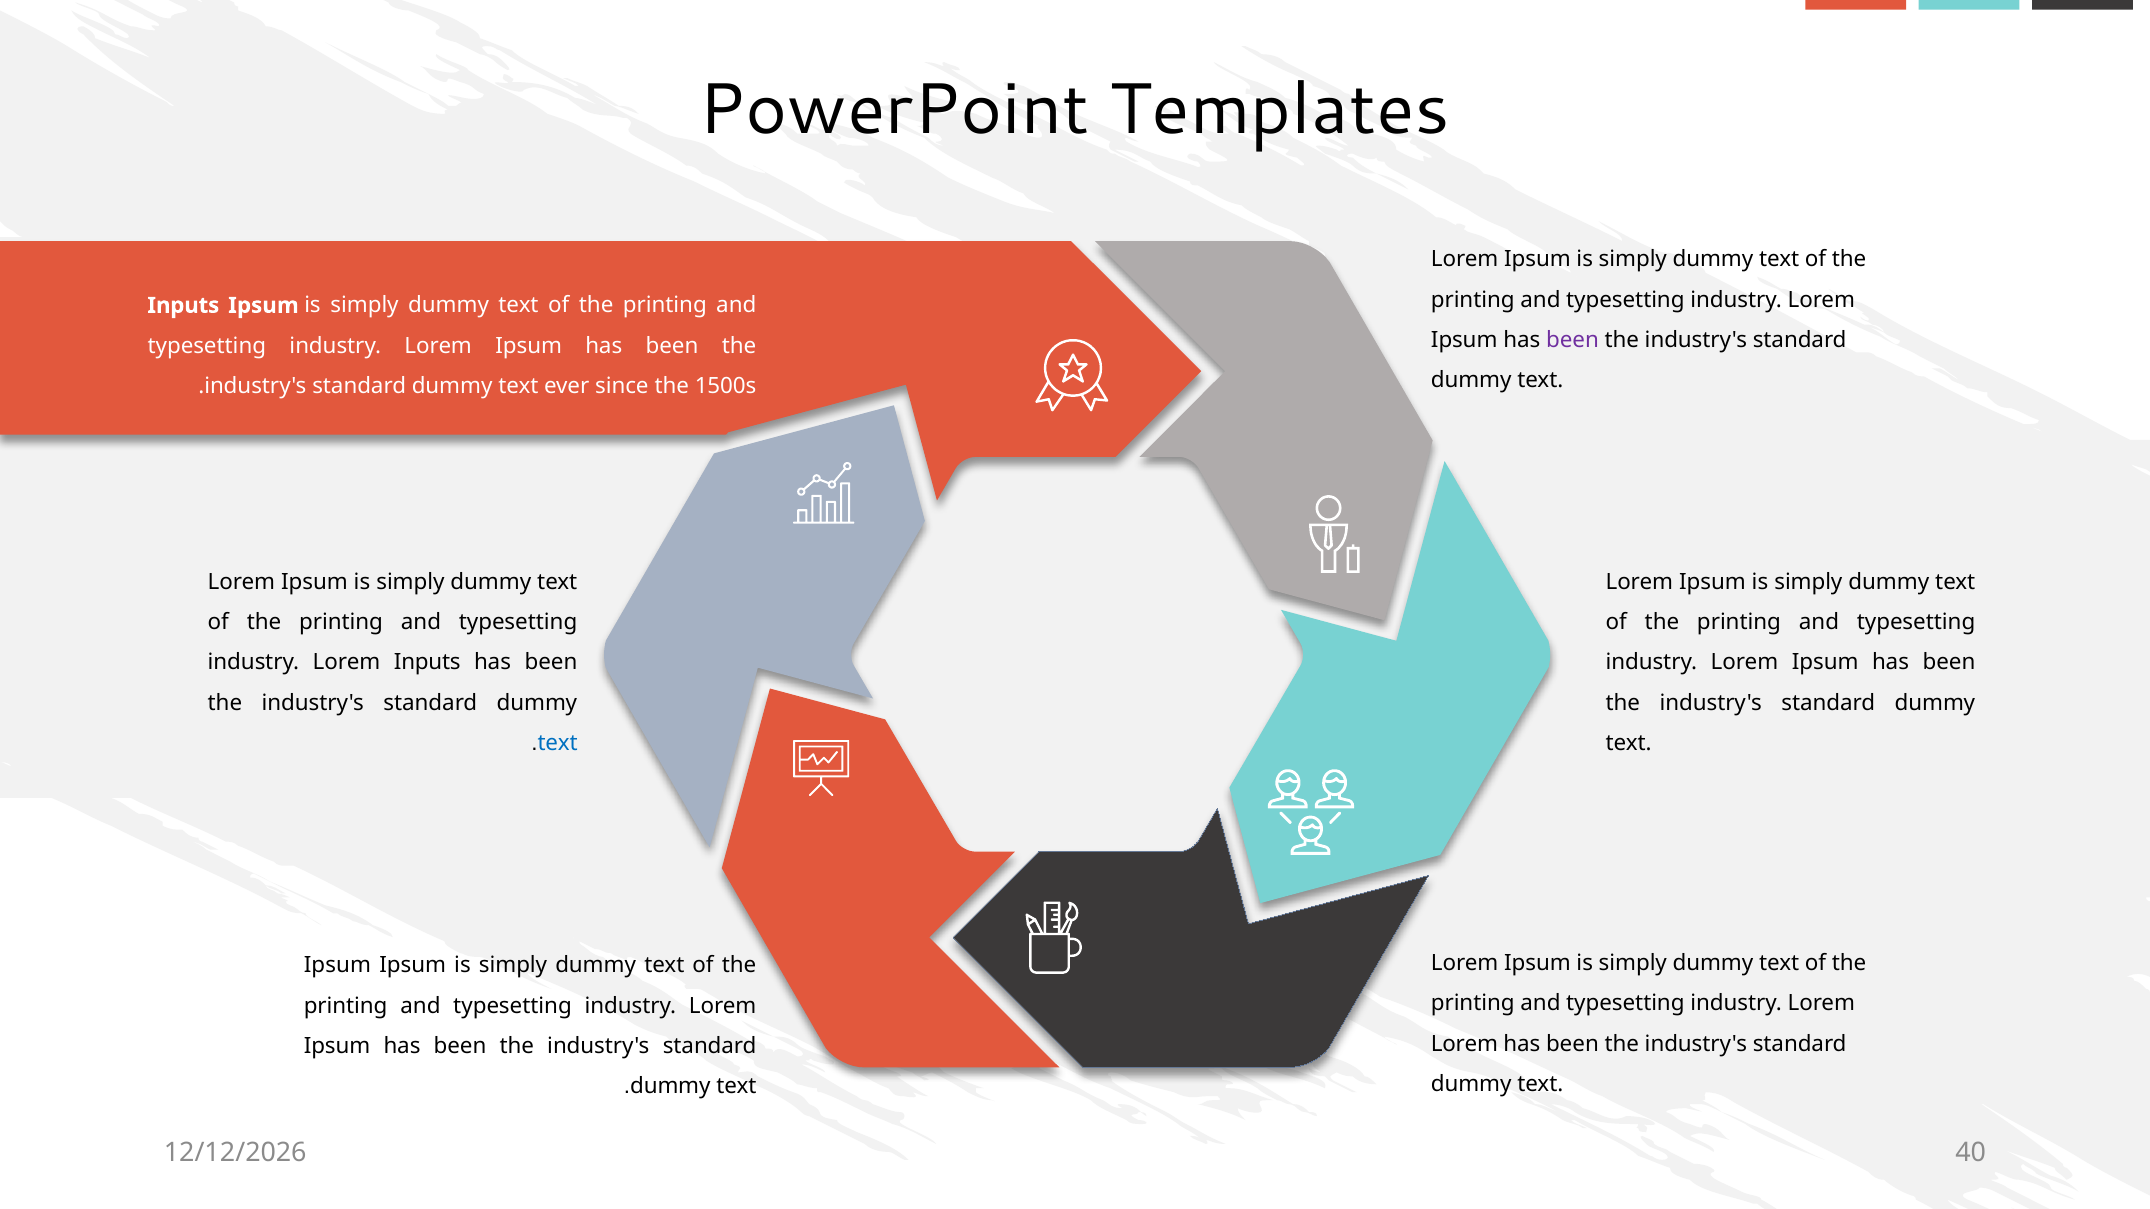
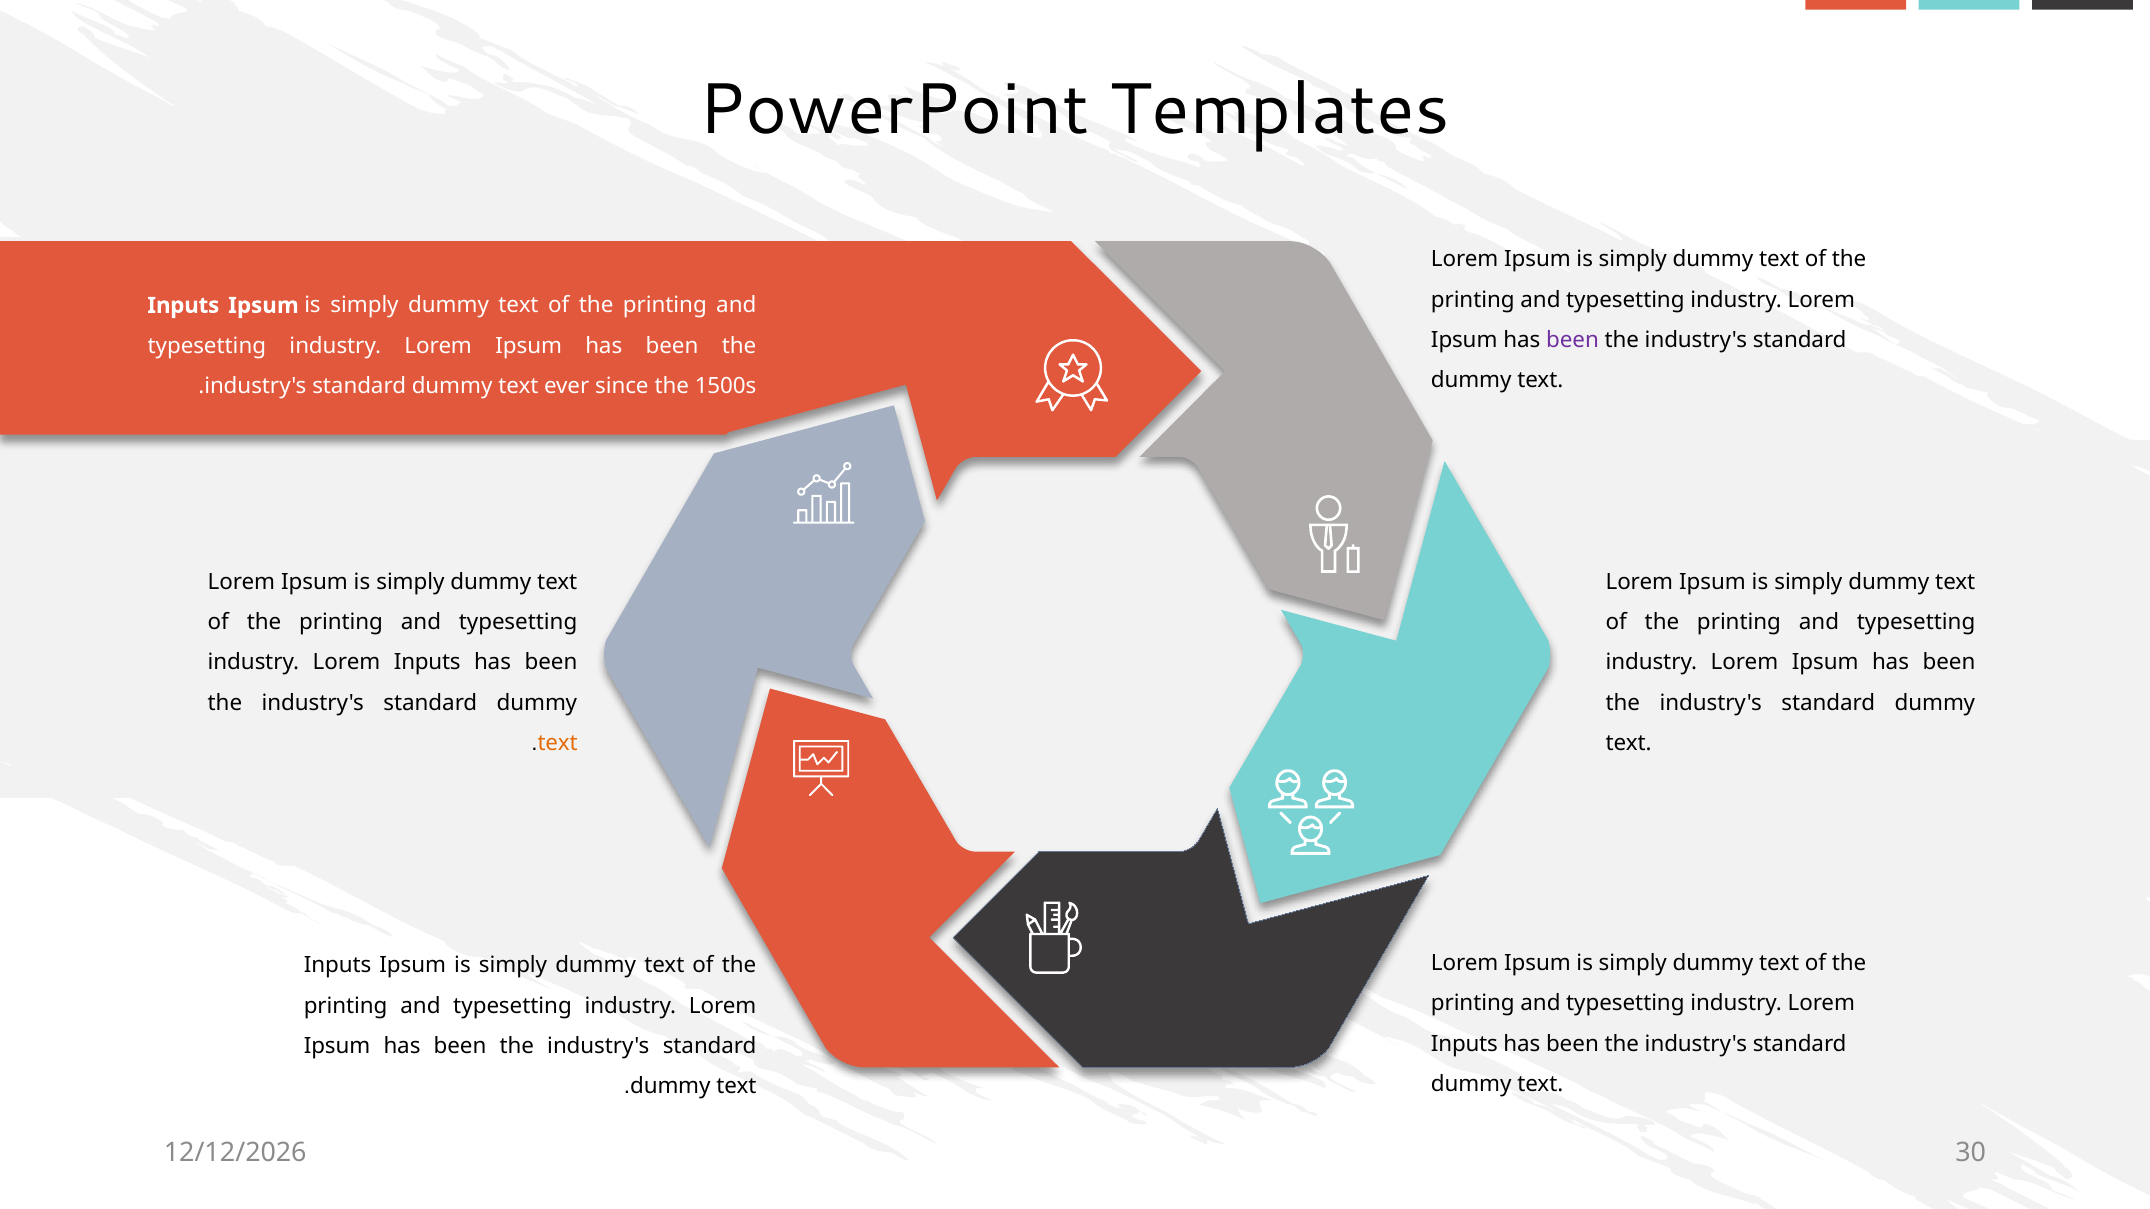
text colour: blue -> orange (558, 743)
Ipsum: Ipsum -> Inputs (338, 966)
Lorem: Lorem -> Inputs (1464, 1044)
40: 40 -> 30 (1971, 1153)
